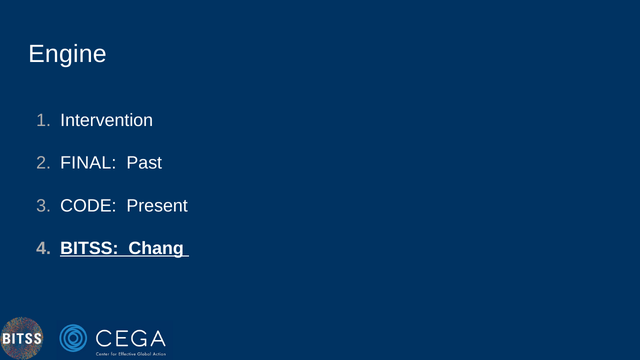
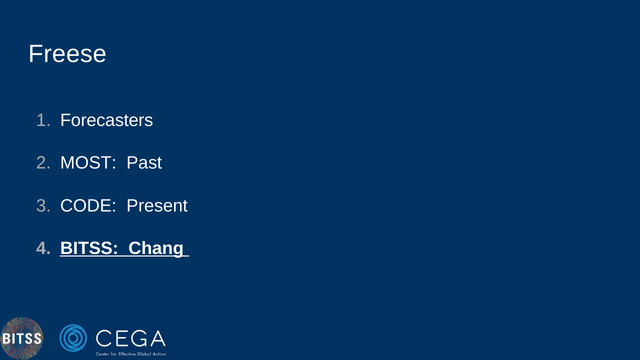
Engine: Engine -> Freese (67, 54)
Intervention: Intervention -> Forecasters (107, 120)
FINAL: FINAL -> MOST (88, 163)
